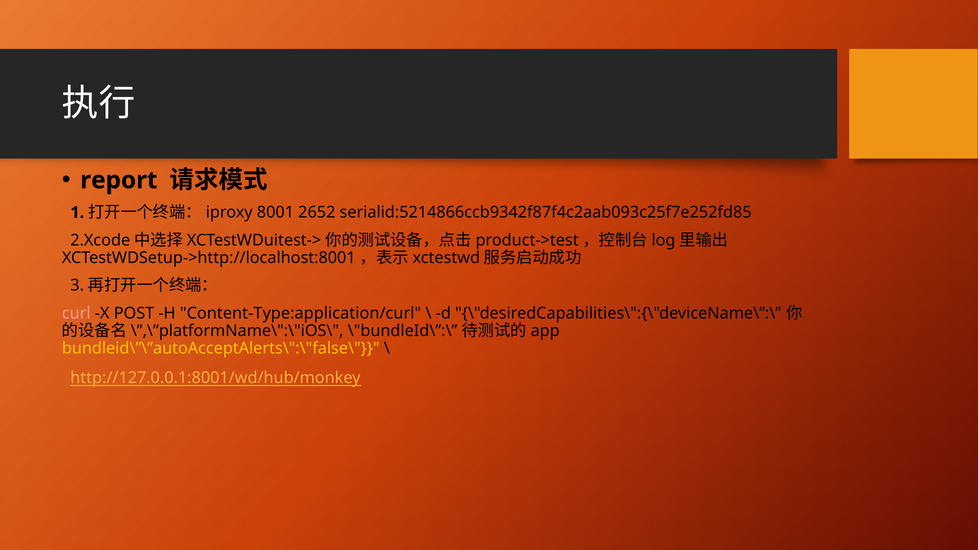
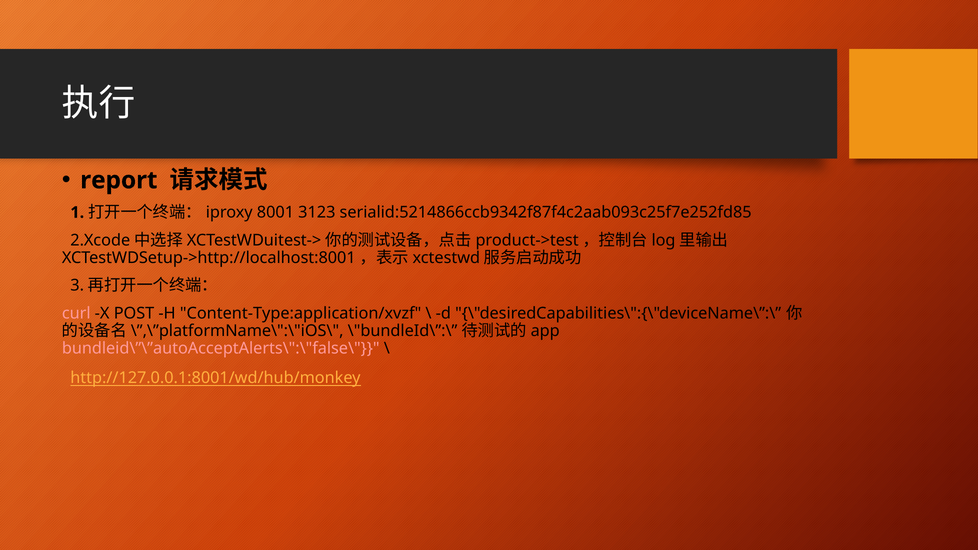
2652: 2652 -> 3123 (317, 213)
Content-Type:application/curl: Content-Type:application/curl -> Content-Type:application/xvzf (301, 313)
bundleid\”\”autoAcceptAlerts\":\"false\ colour: yellow -> pink (221, 348)
